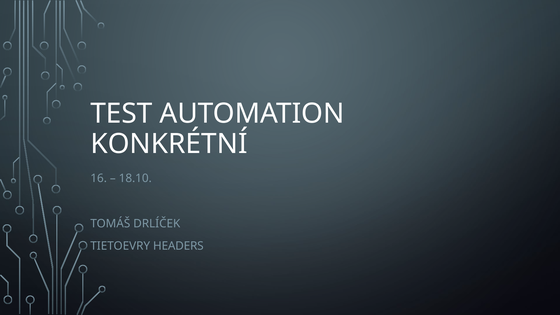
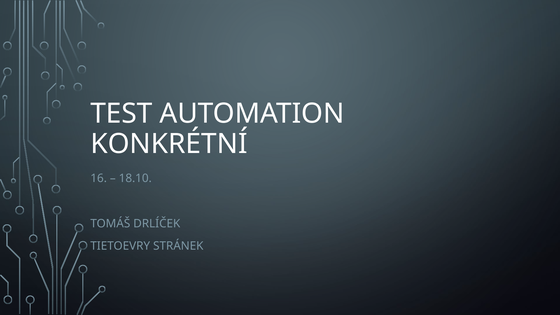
HEADERS: HEADERS -> STRÁNEK (178, 246)
